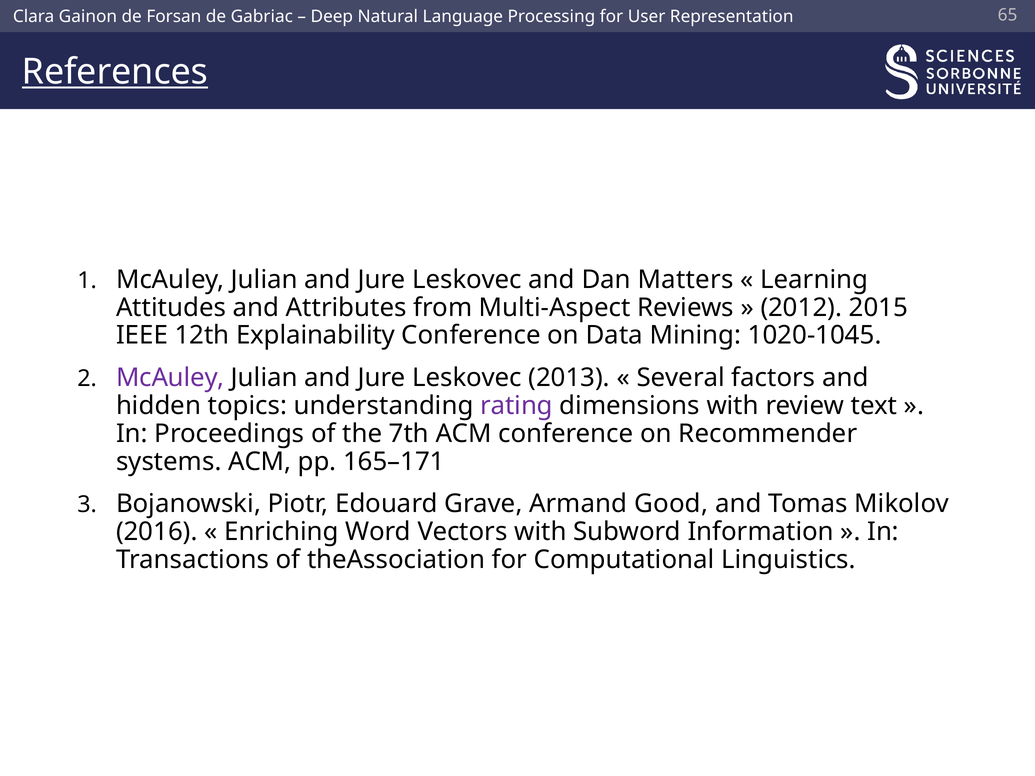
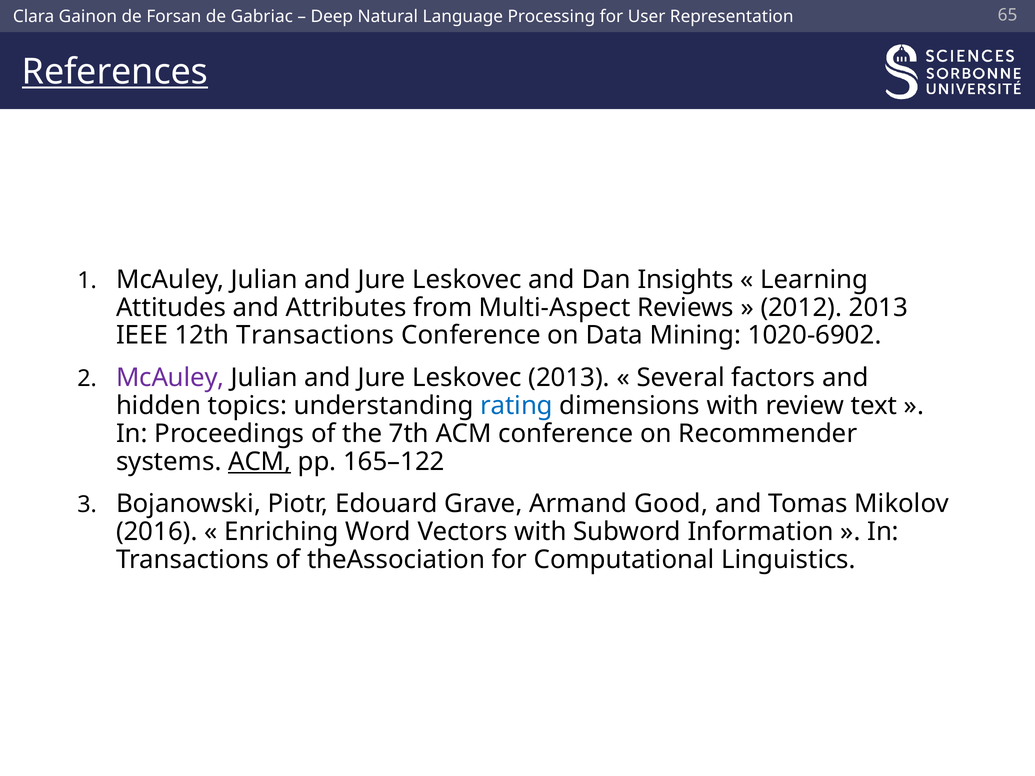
Matters: Matters -> Insights (686, 280)
2012 2015: 2015 -> 2013 (878, 308)
12th Explainability: Explainability -> Transactions (315, 336)
1020-1045: 1020-1045 -> 1020-6902 (815, 336)
rating colour: purple -> blue (517, 406)
ACM underline: none -> present (260, 462)
165–171: 165–171 -> 165–122 (394, 462)
